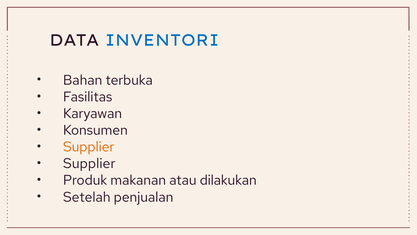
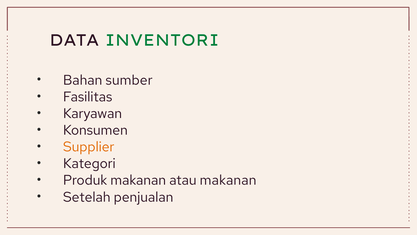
INVENTORI colour: blue -> green (162, 40)
terbuka: terbuka -> sumber (129, 80)
Supplier: Supplier -> Kategori (89, 163)
atau dilakukan: dilakukan -> makanan (228, 180)
